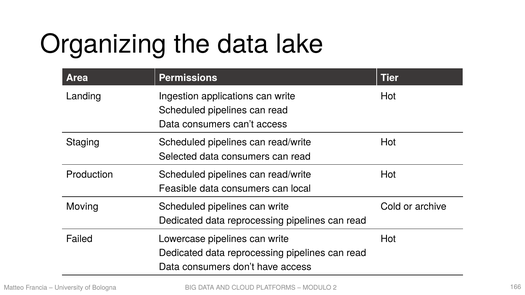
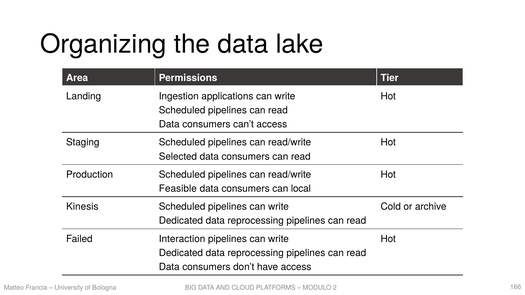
Moving: Moving -> Kinesis (82, 207)
Lowercase: Lowercase -> Interaction (182, 239)
